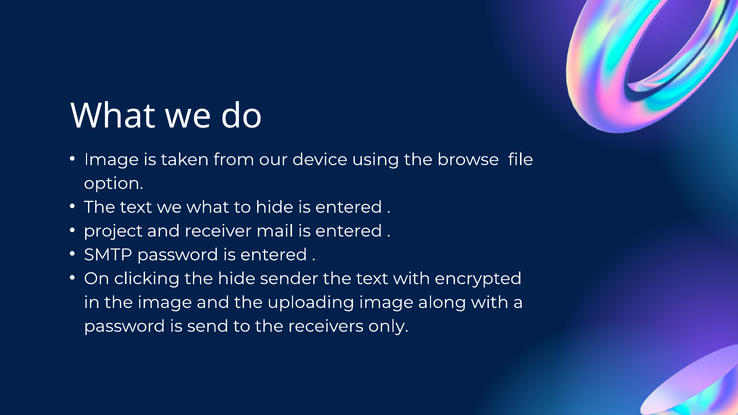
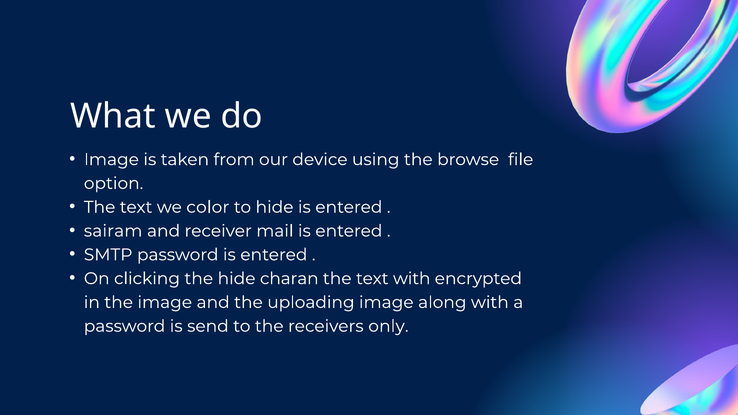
we what: what -> color (208, 207)
project: project -> sairam (113, 231)
sender: sender -> charan (289, 279)
